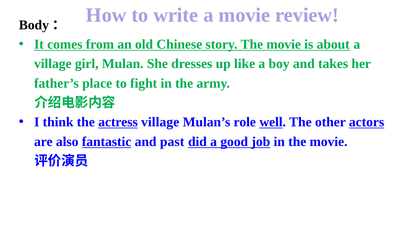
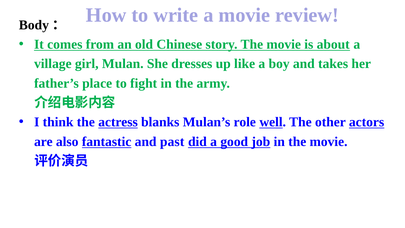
actress village: village -> blanks (160, 122)
